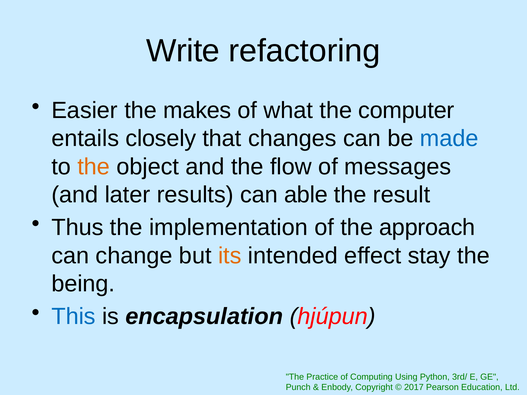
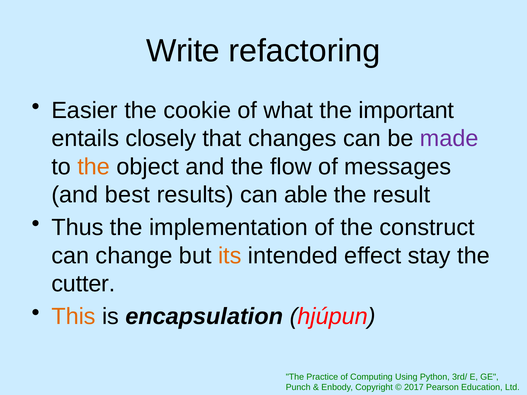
makes: makes -> cookie (197, 111)
computer: computer -> important (406, 111)
made colour: blue -> purple (449, 139)
later: later -> best (127, 195)
approach: approach -> construct (427, 228)
being: being -> cutter (83, 284)
This colour: blue -> orange (73, 317)
